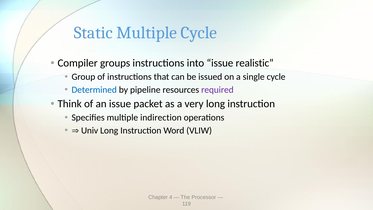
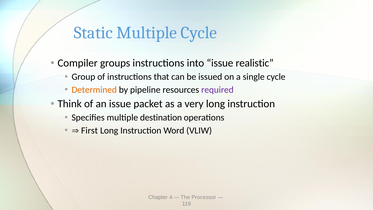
Determined colour: blue -> orange (94, 90)
indirection: indirection -> destination (161, 118)
Univ: Univ -> First (90, 130)
